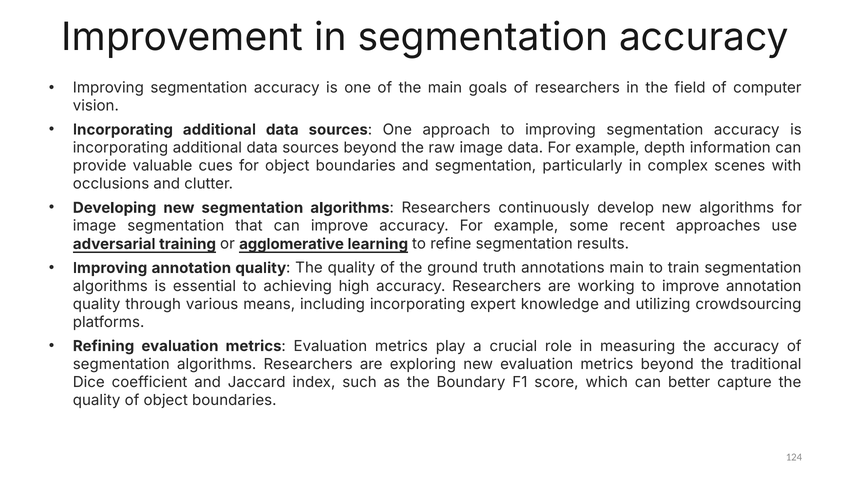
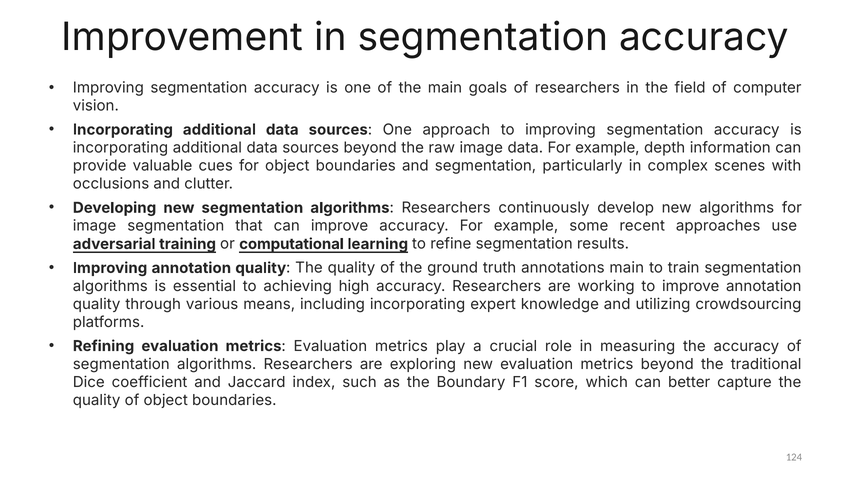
agglomerative: agglomerative -> computational (292, 244)
